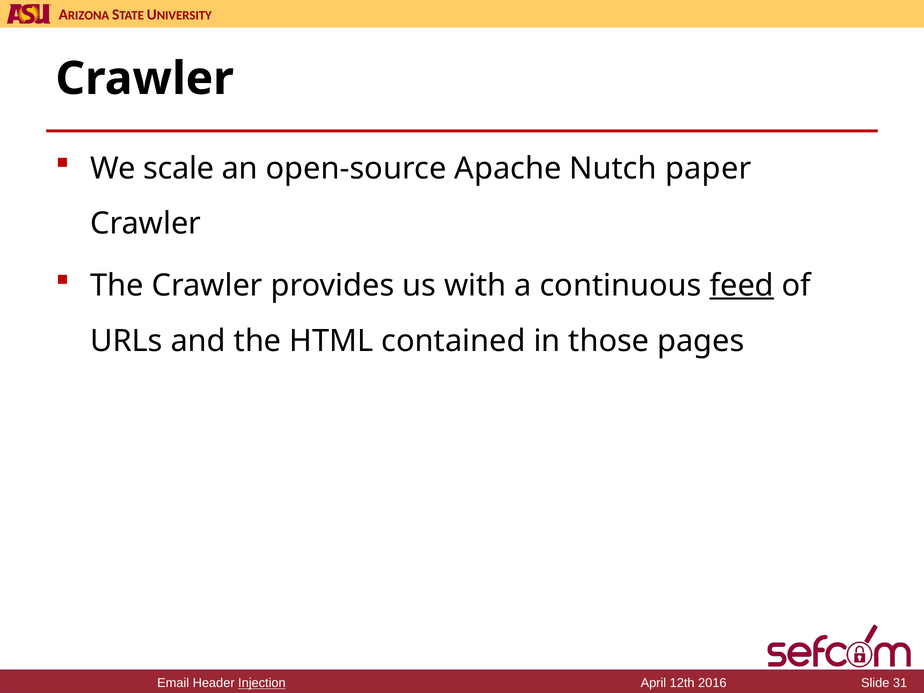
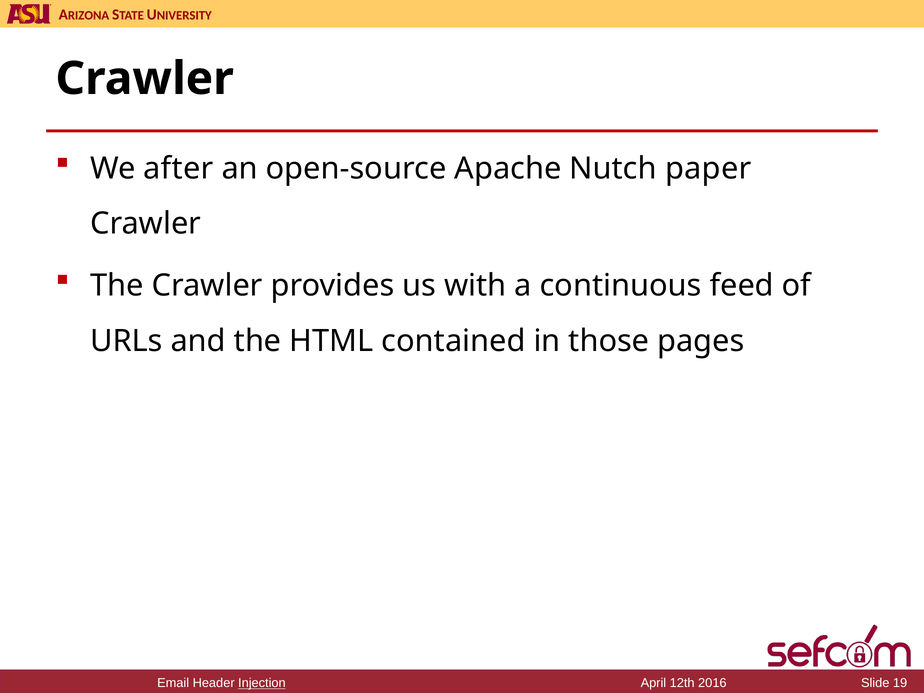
scale: scale -> after (178, 168)
feed underline: present -> none (742, 285)
31: 31 -> 19 (900, 683)
